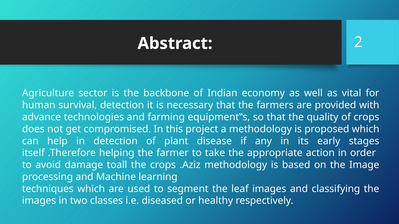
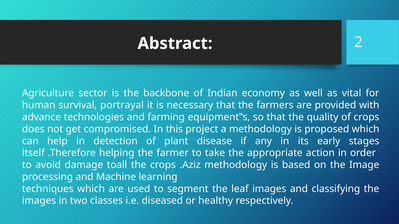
survival detection: detection -> portrayal (122, 105)
